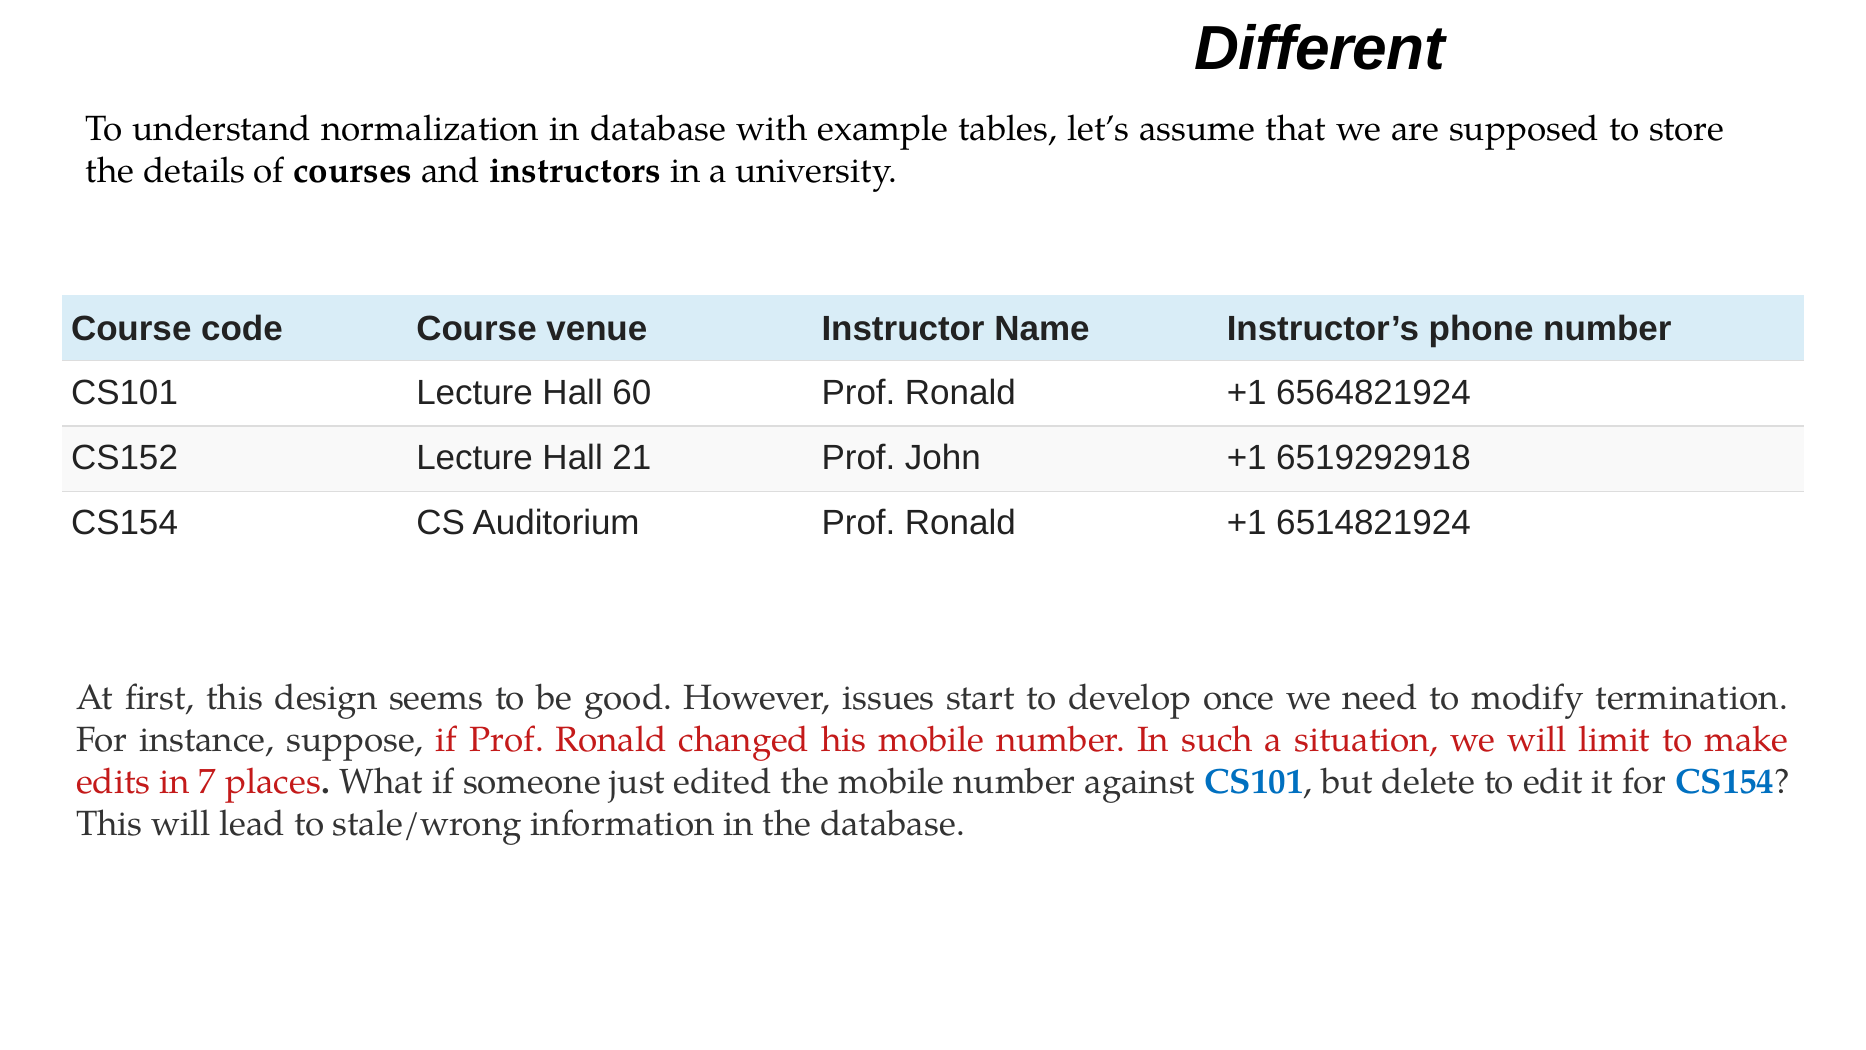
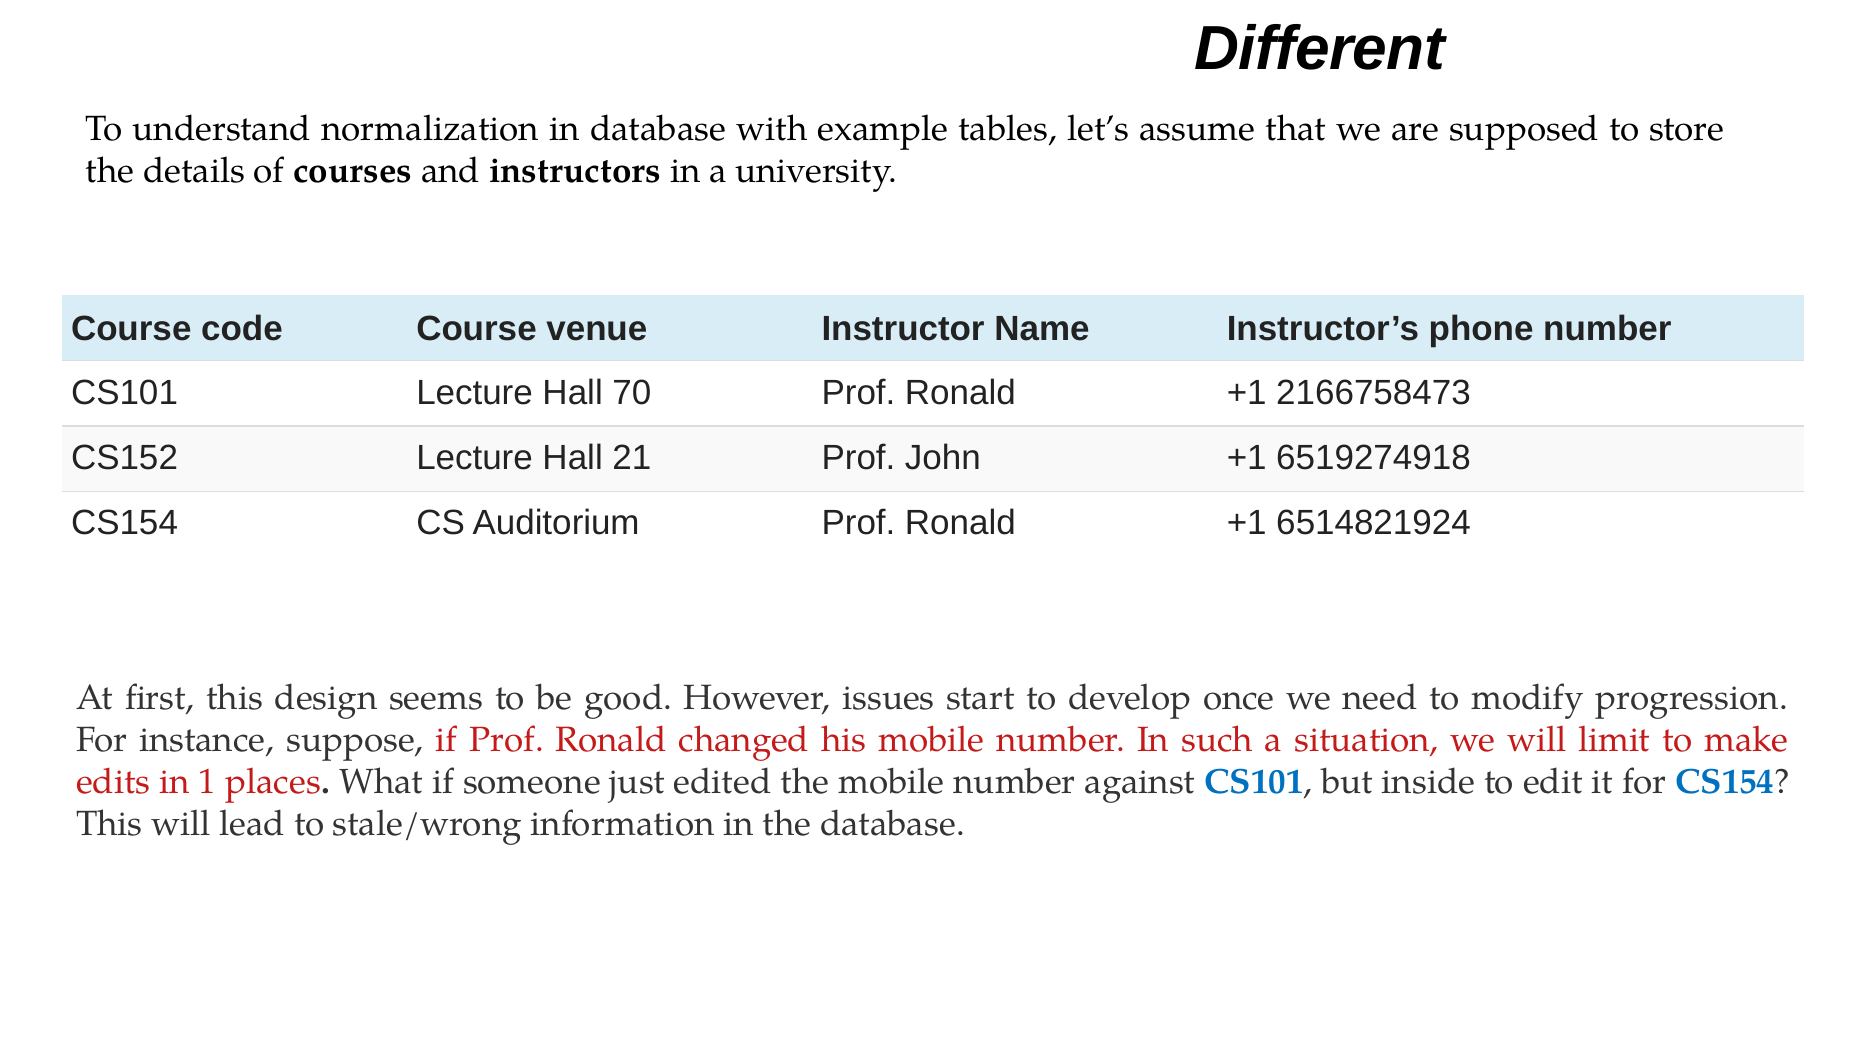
60: 60 -> 70 (632, 392)
6564821924: 6564821924 -> 2166758473 (1373, 392)
6519292918: 6519292918 -> 6519274918 (1373, 458)
termination: termination -> progression (1692, 697)
7: 7 -> 1 (208, 781)
delete: delete -> inside (1429, 781)
